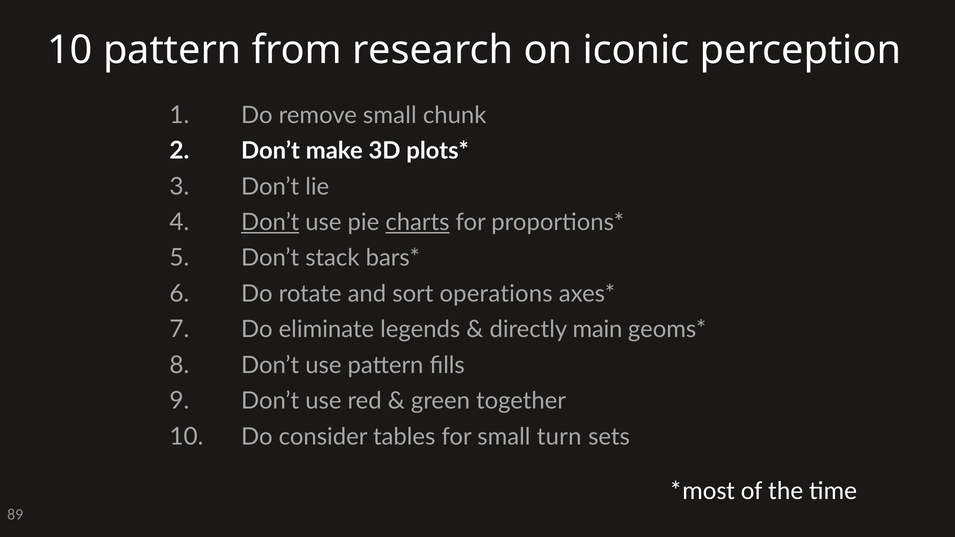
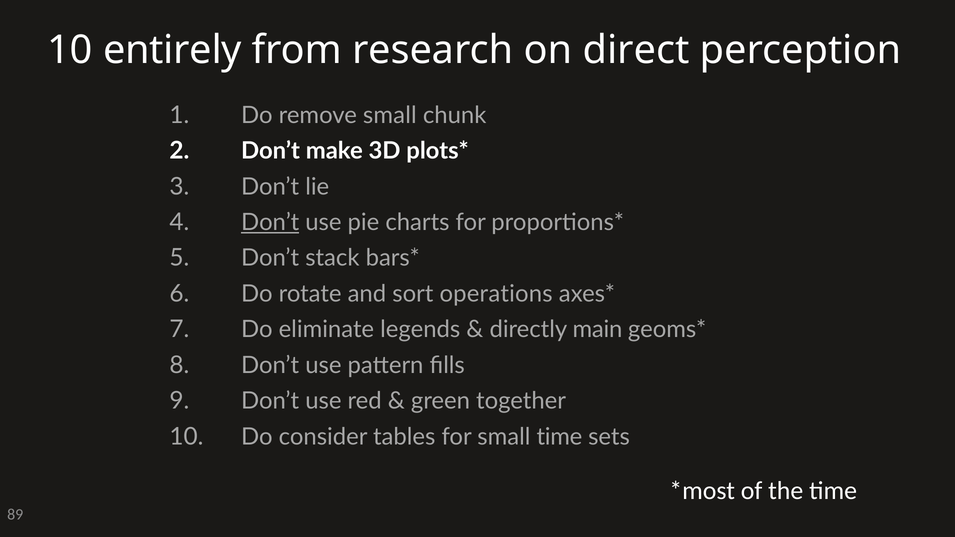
10 pattern: pattern -> entirely (172, 50)
iconic: iconic -> direct (636, 50)
charts underline: present -> none (417, 222)
small turn: turn -> time (559, 437)
